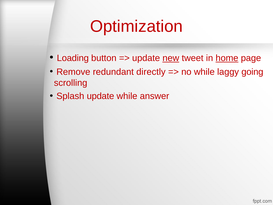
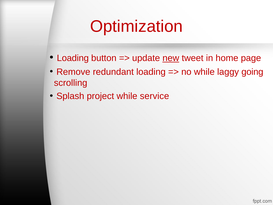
home underline: present -> none (227, 58)
redundant directly: directly -> loading (151, 72)
Splash update: update -> project (100, 96)
answer: answer -> service (154, 96)
